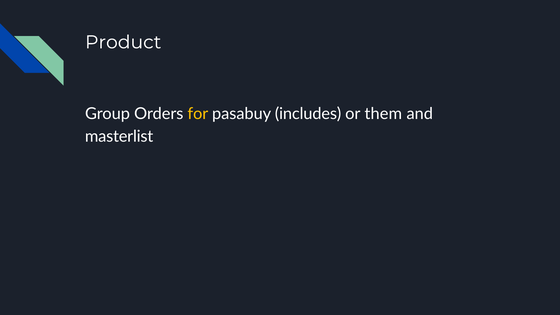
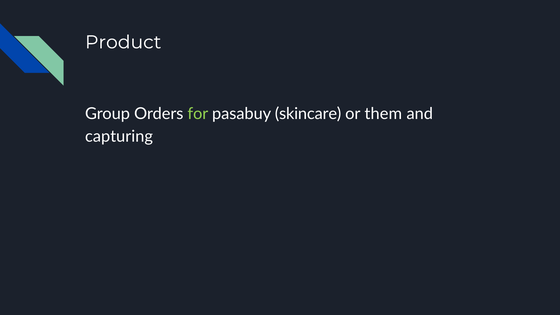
for colour: yellow -> light green (198, 114)
includes: includes -> skincare (308, 114)
masterlist: masterlist -> capturing (119, 136)
